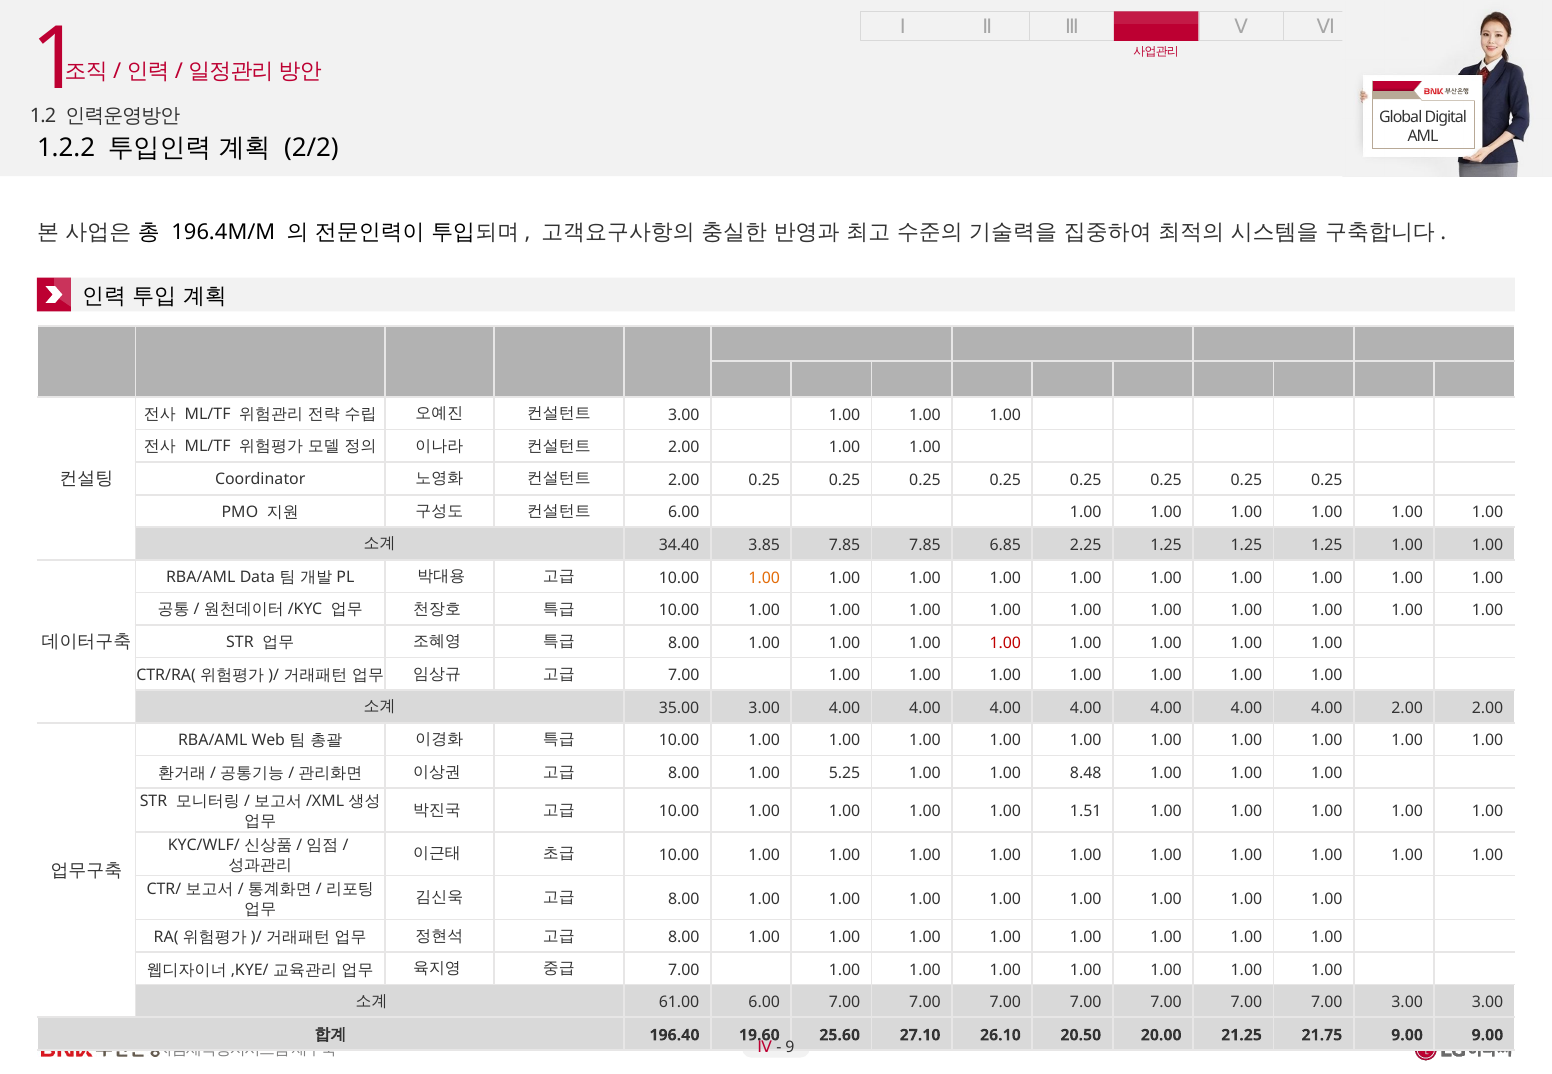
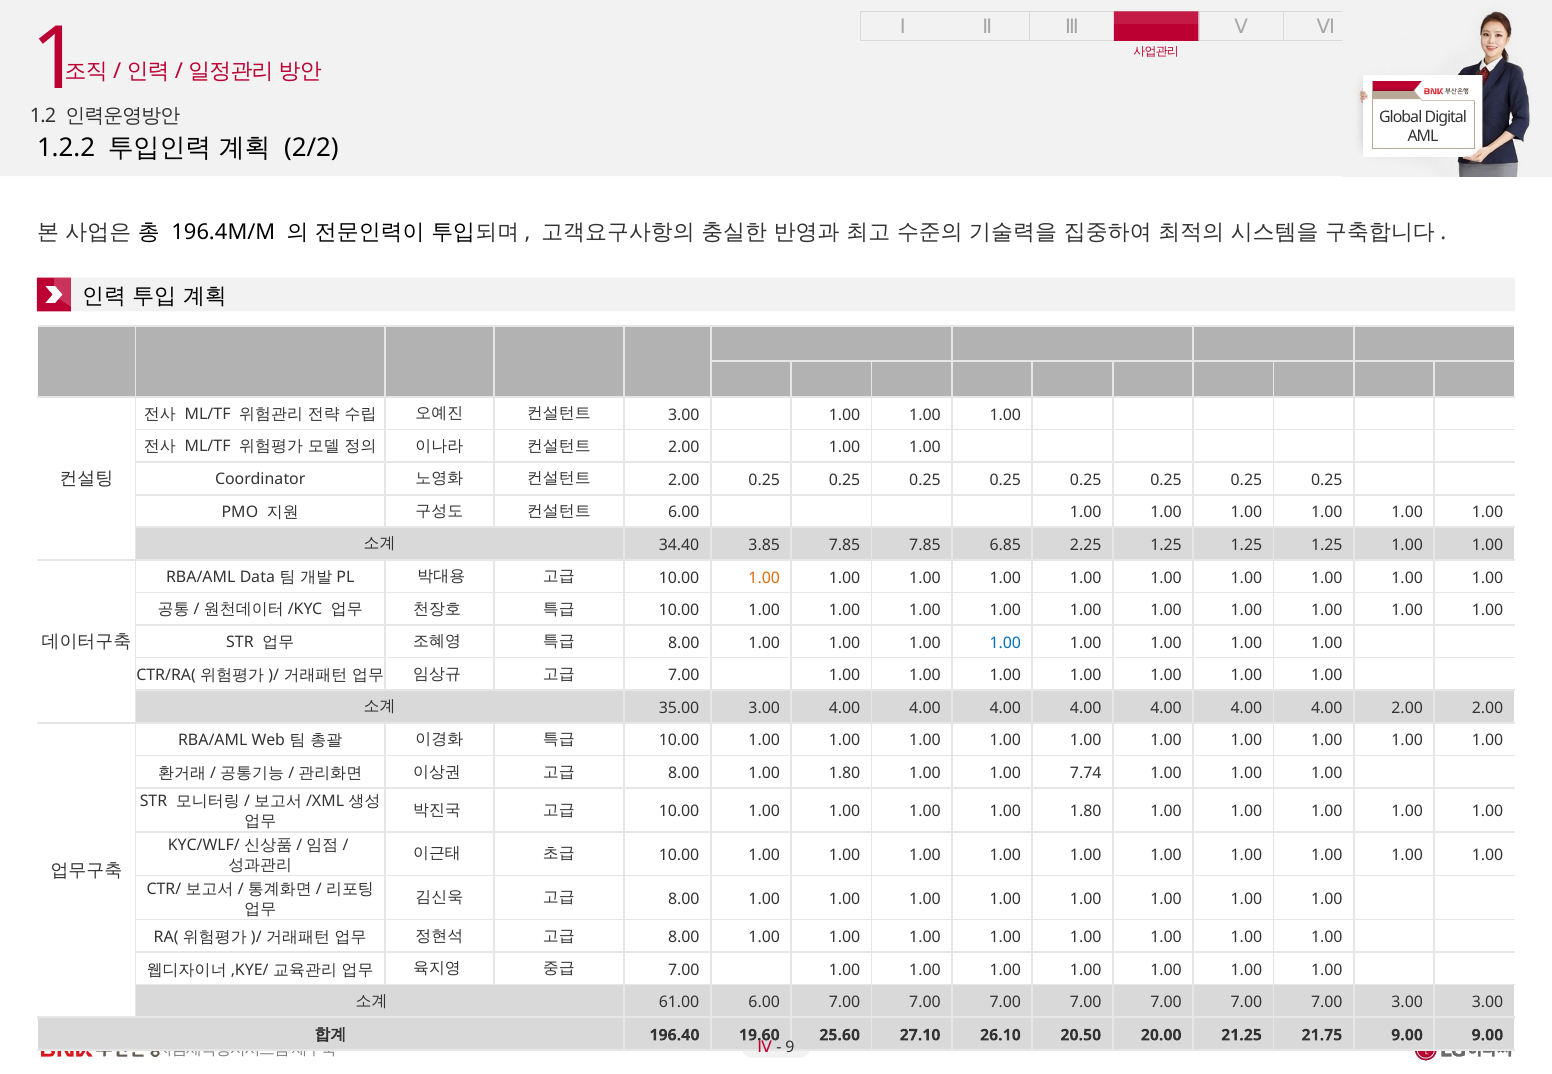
1.00 colour: red -> blue (1005, 643)
8.00 1.00 5.25: 5.25 -> 1.80 (845, 774)
8.48: 8.48 -> 7.74 (1086, 774)
1.00 1.00 1.51: 1.51 -> 1.80 (1086, 812)
